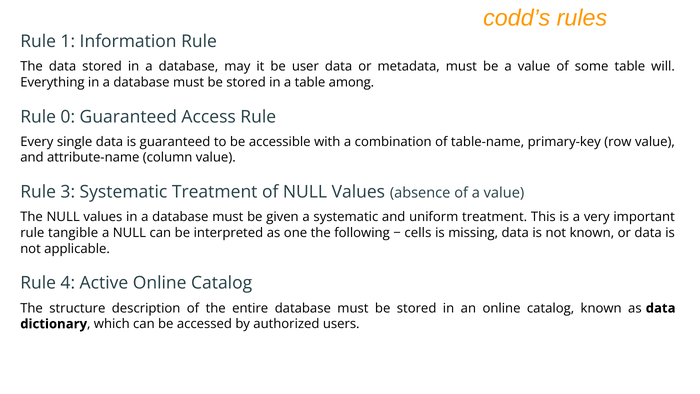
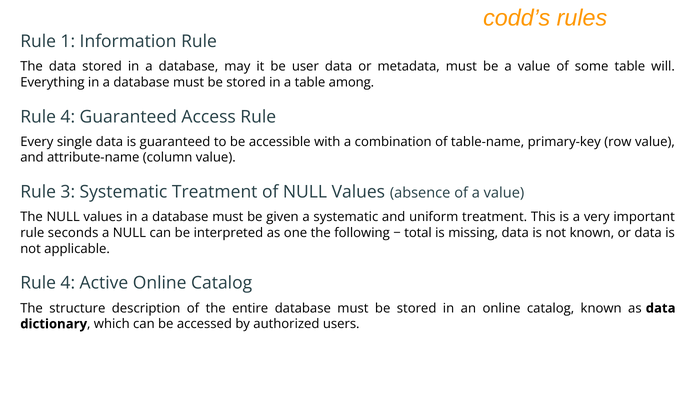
0: 0 -> 4 (68, 117)
tangible: tangible -> seconds (73, 233)
cells: cells -> total (418, 233)
